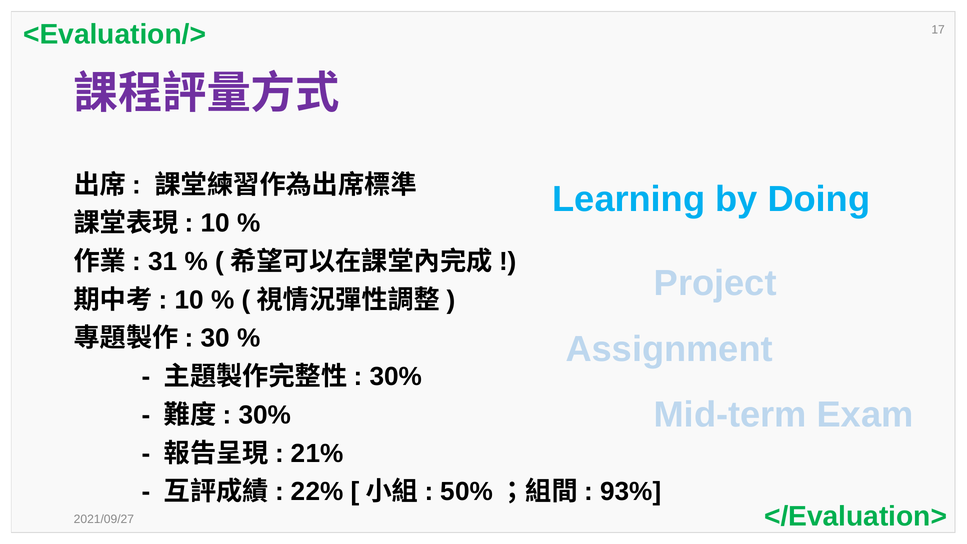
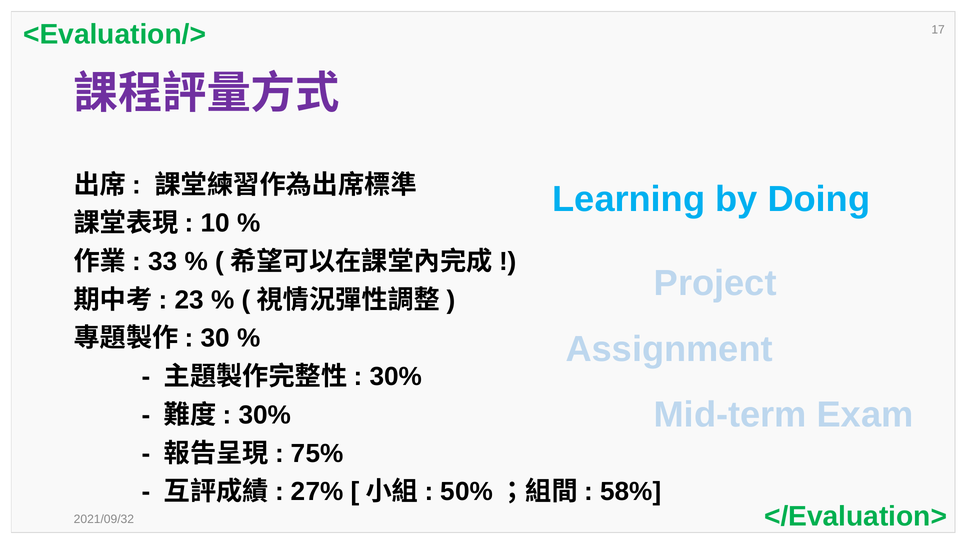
31: 31 -> 33 (163, 262)
10: 10 -> 23 (189, 300)
21%: 21% -> 75% (317, 453)
22%: 22% -> 27% (317, 492)
93%: 93% -> 58% (631, 492)
2021/09/27: 2021/09/27 -> 2021/09/32 (104, 519)
